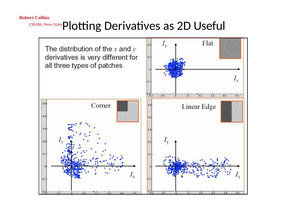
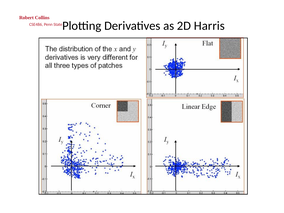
Useful: Useful -> Harris (209, 26)
